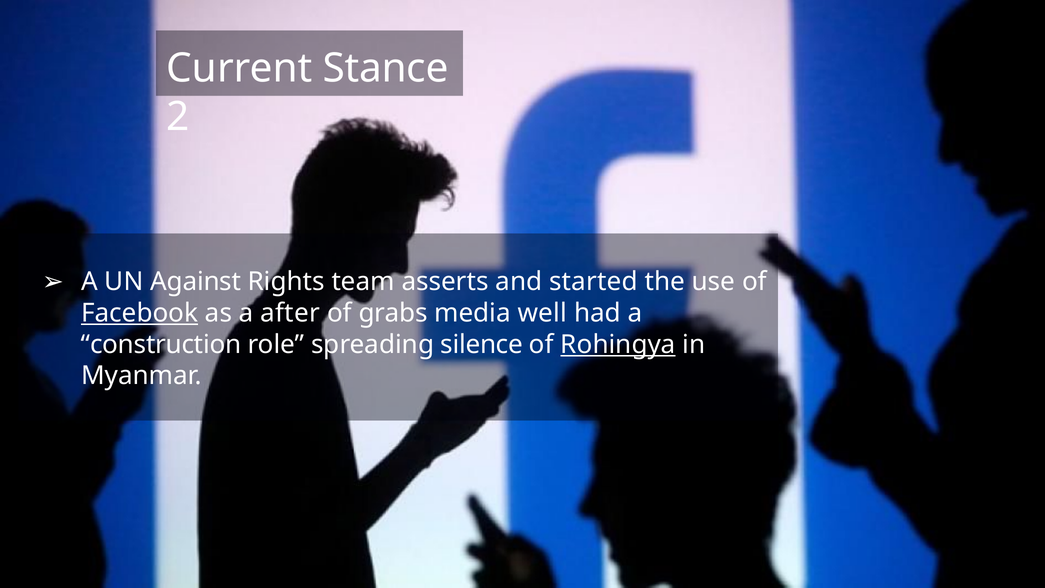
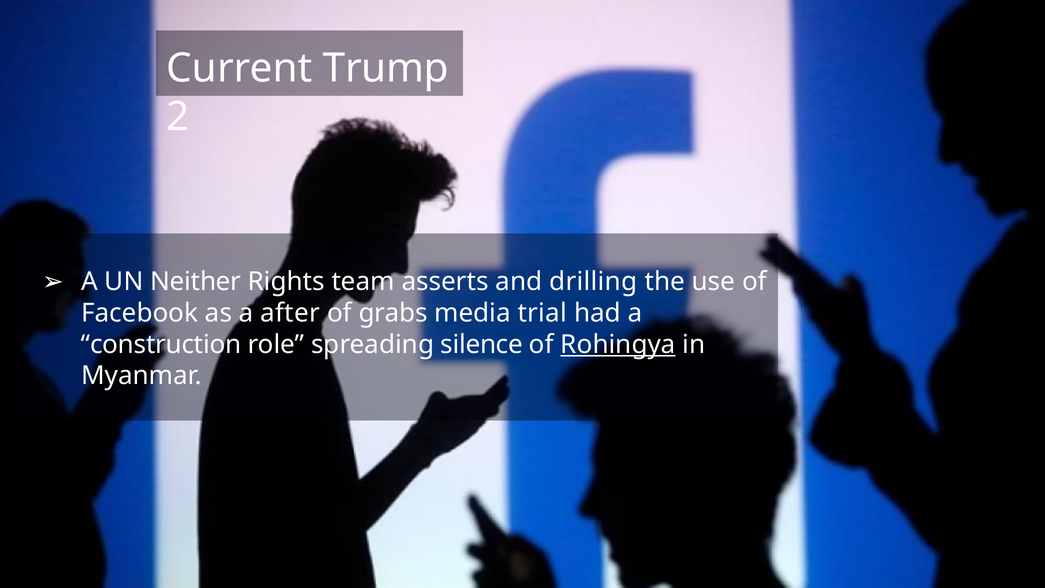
Stance: Stance -> Trump (386, 68)
Against: Against -> Neither (196, 282)
started: started -> drilling (593, 282)
Facebook underline: present -> none (140, 313)
well: well -> trial (542, 313)
